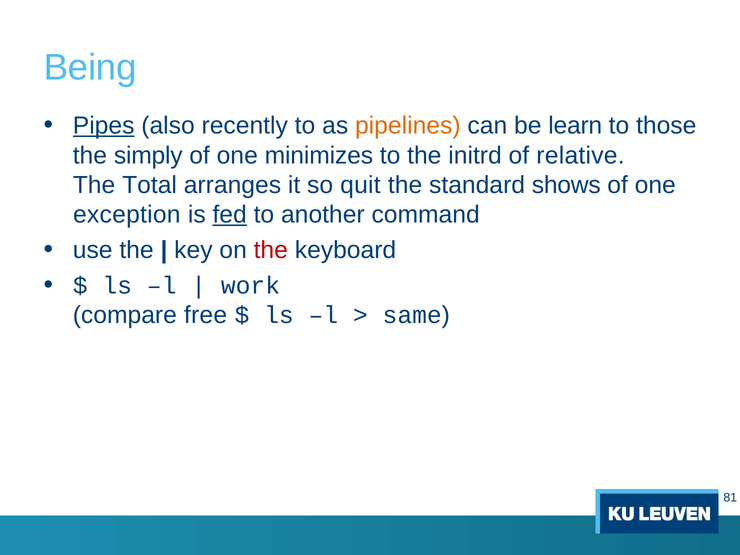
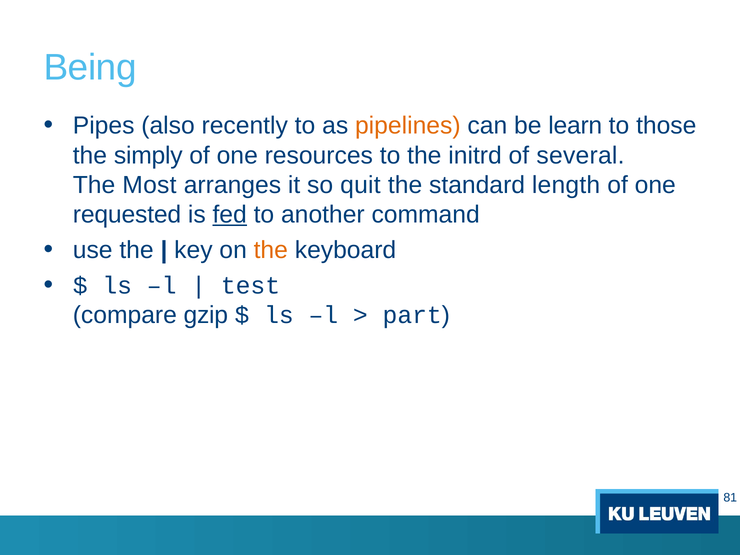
Pipes underline: present -> none (104, 126)
minimizes: minimizes -> resources (319, 155)
relative: relative -> several (581, 155)
Total: Total -> Most (149, 185)
shows: shows -> length (566, 185)
exception: exception -> requested (127, 215)
the colour: red -> orange (271, 250)
work: work -> test (250, 286)
free: free -> gzip (206, 315)
same: same -> part (412, 315)
